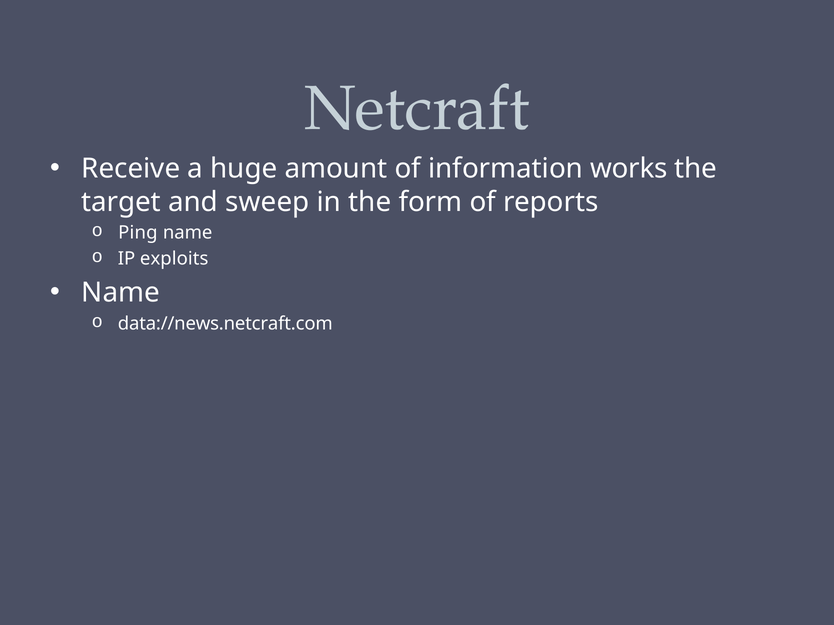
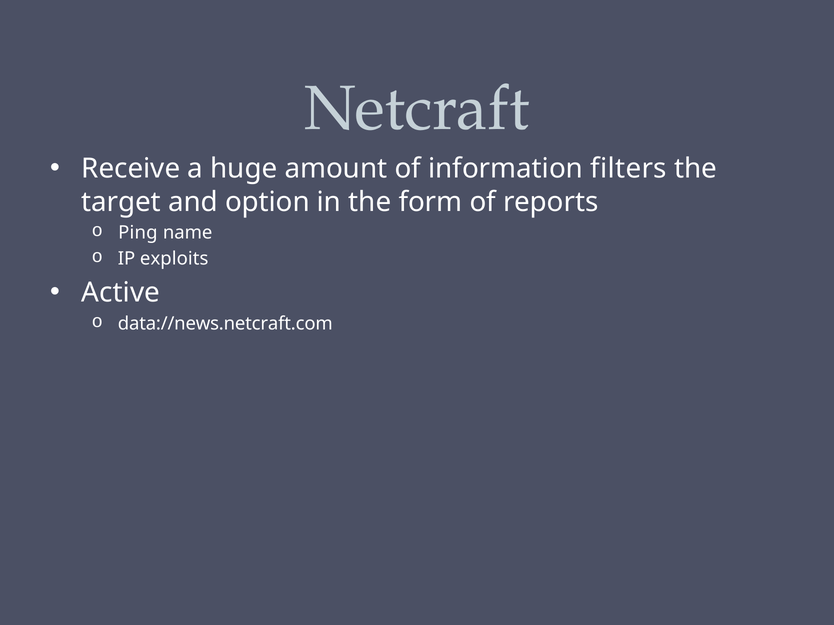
works: works -> filters (629, 169)
sweep: sweep -> option (267, 202)
Name: Name -> Active (121, 293)
